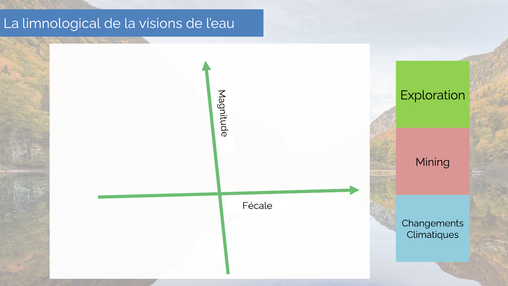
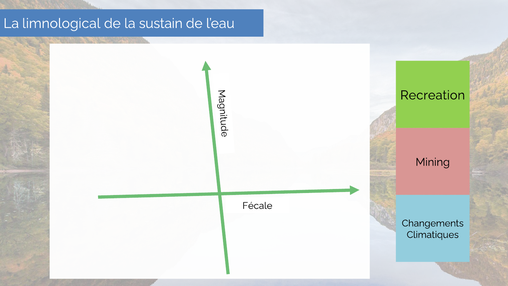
visions: visions -> sustain (161, 23)
Exploration: Exploration -> Recreation (433, 95)
